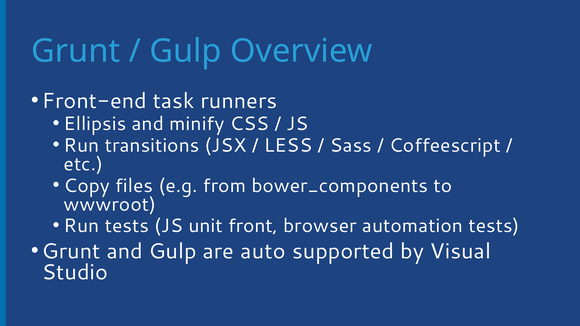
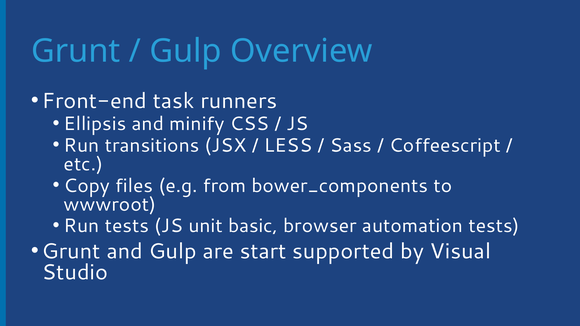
front: front -> basic (253, 226)
auto: auto -> start (263, 251)
